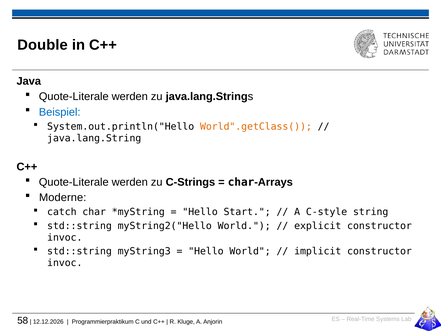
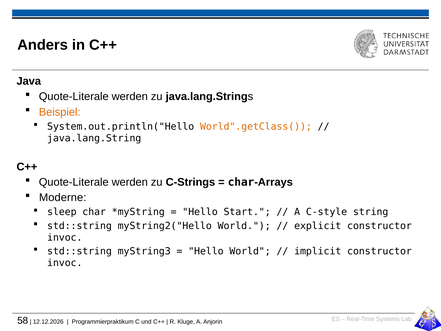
Double: Double -> Anders (43, 45)
Beispiel colour: blue -> orange (60, 112)
catch: catch -> sleep (62, 212)
